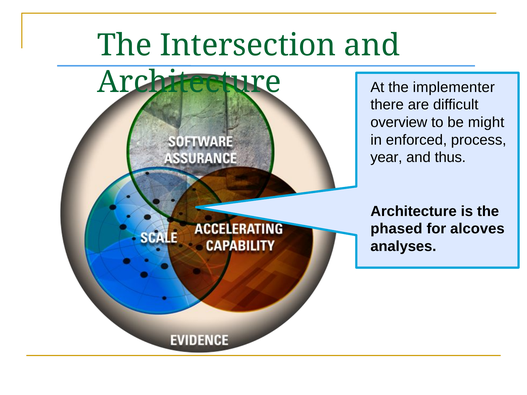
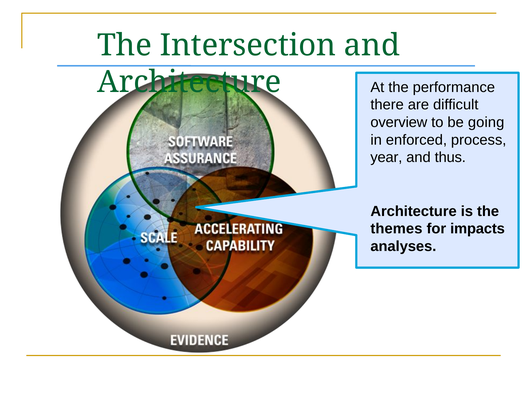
implementer: implementer -> performance (454, 87)
might: might -> going (486, 122)
phased: phased -> themes (396, 229)
alcoves: alcoves -> impacts (478, 229)
